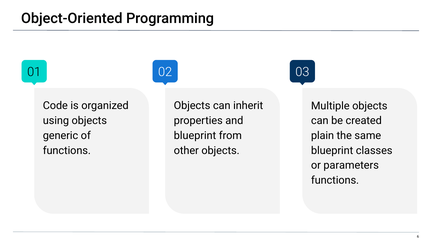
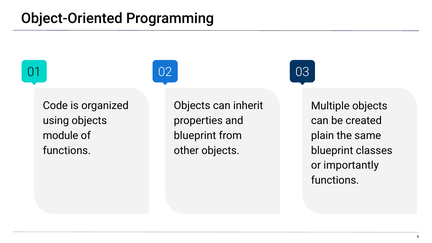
generic: generic -> module (61, 136)
parameters: parameters -> importantly (351, 165)
